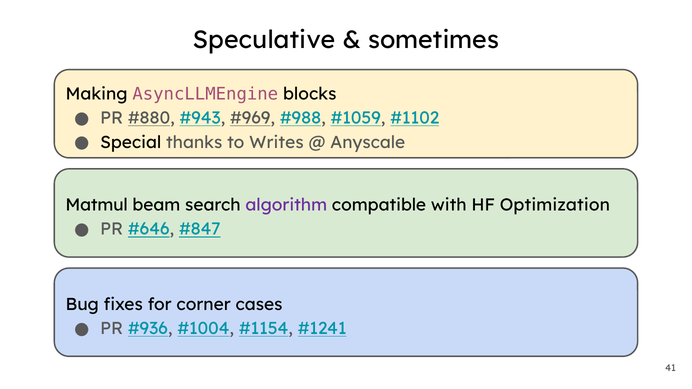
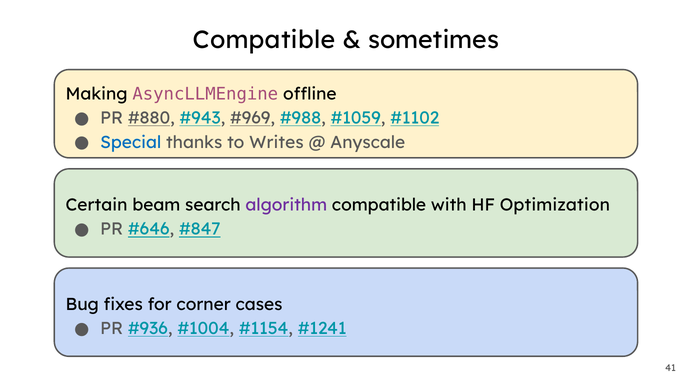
Speculative: Speculative -> Compatible (264, 40)
blocks: blocks -> offline (310, 94)
Special colour: black -> blue (131, 143)
Matmul: Matmul -> Certain (97, 205)
